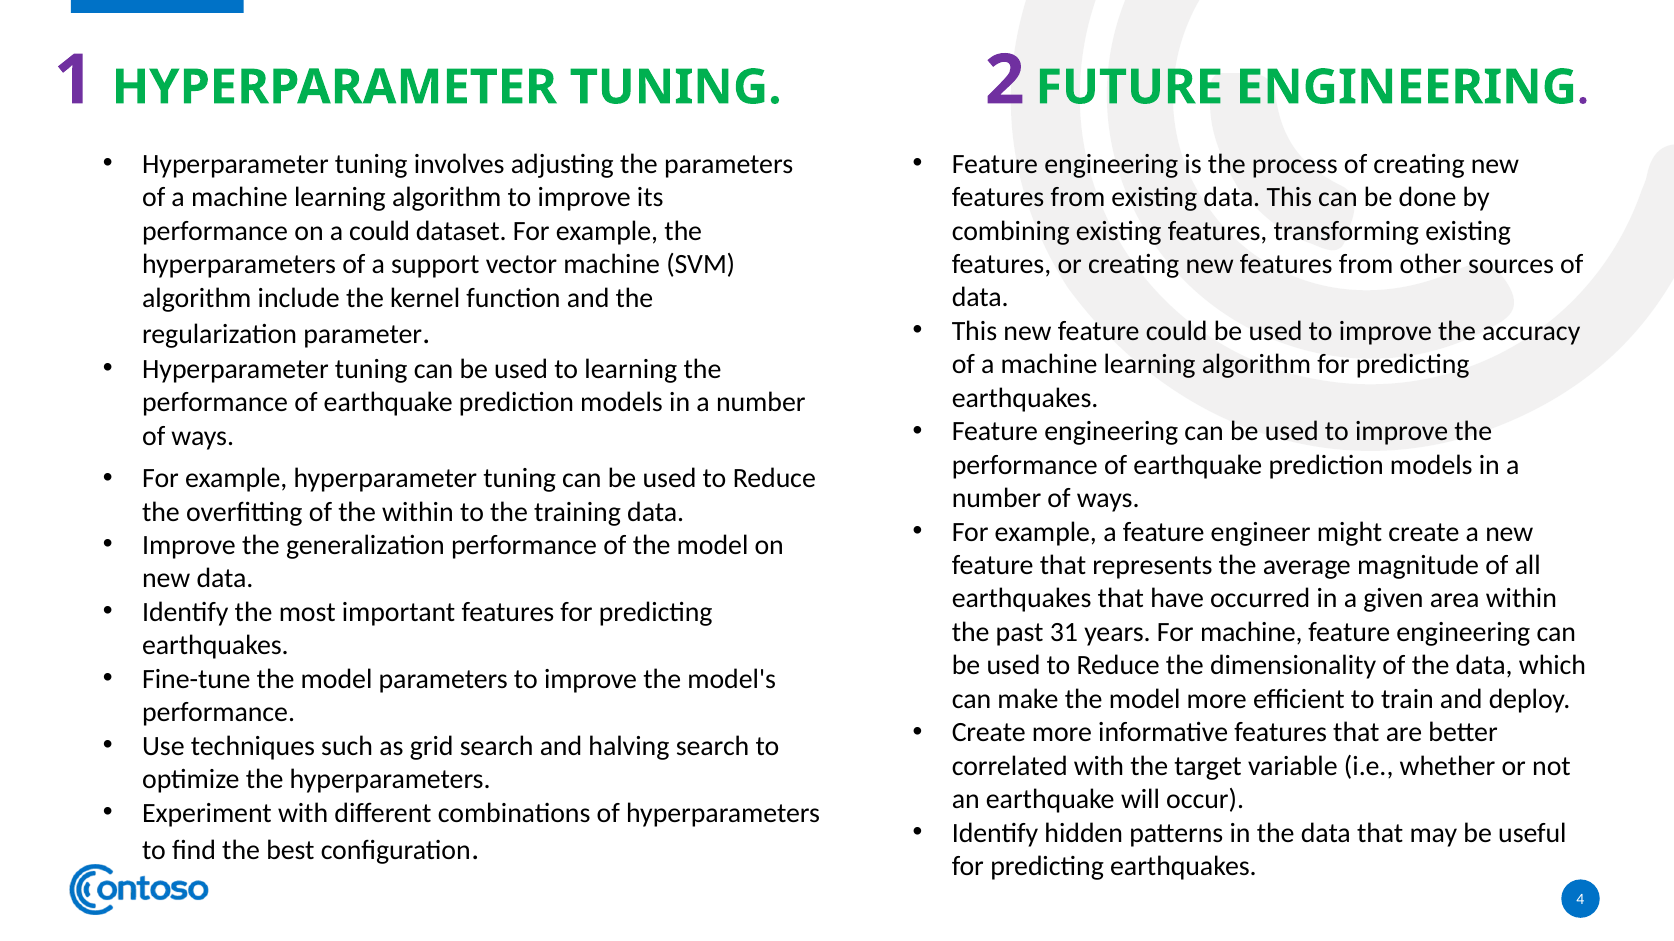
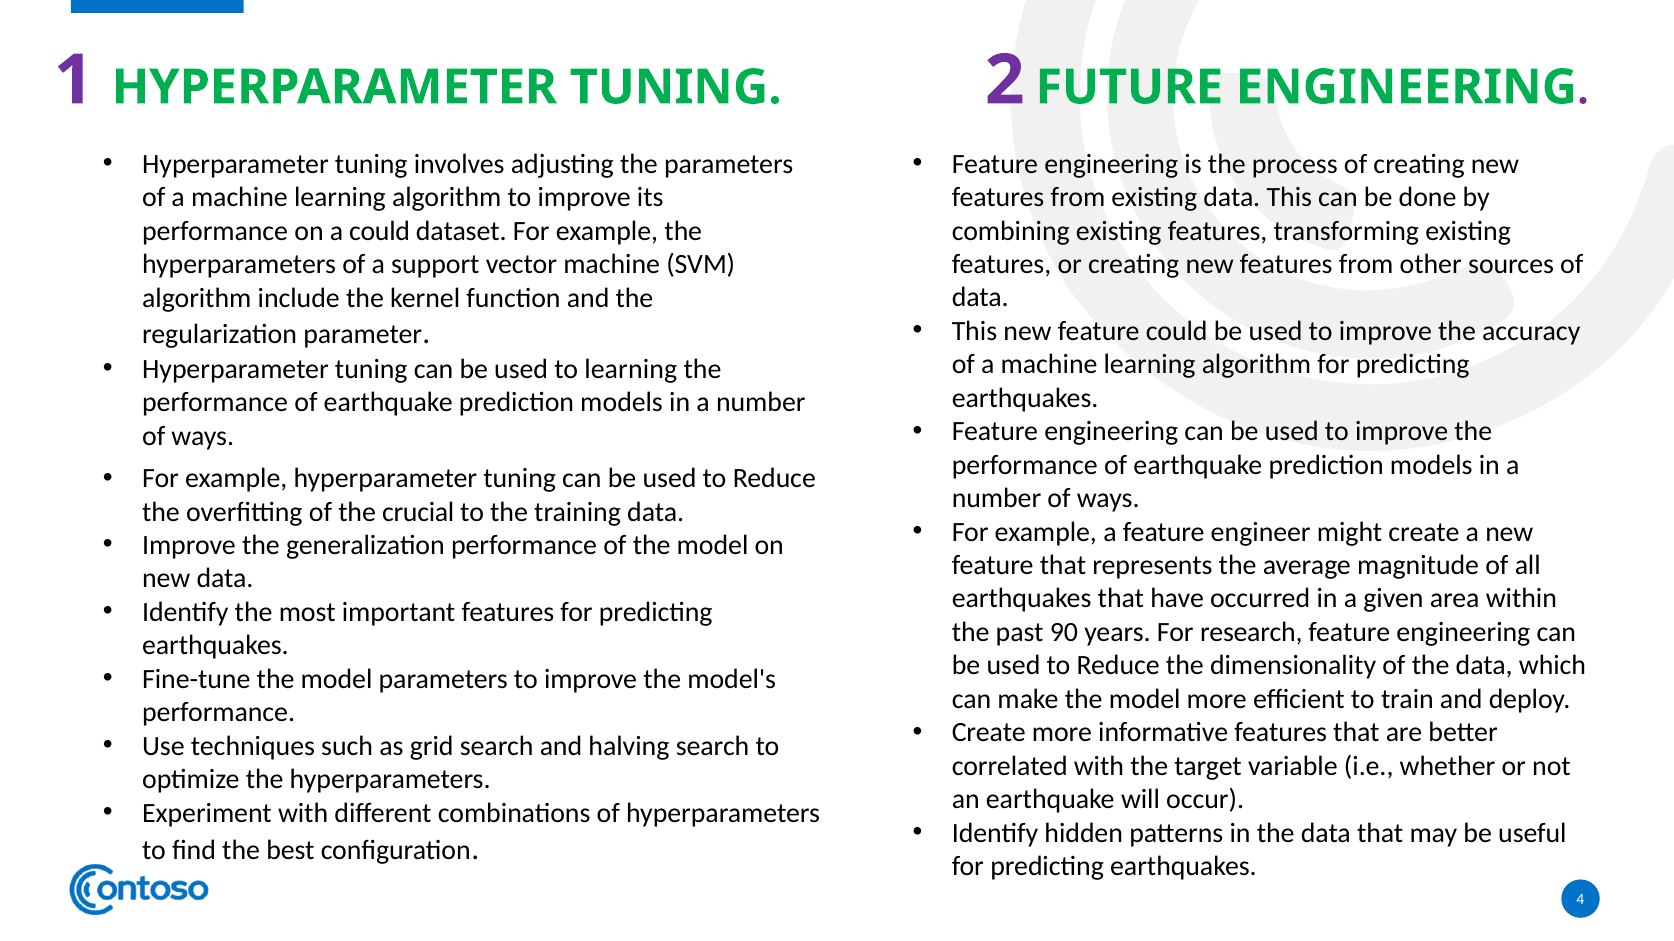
the within: within -> crucial (418, 512)
31: 31 -> 90 (1064, 633)
For machine: machine -> research (1251, 633)
